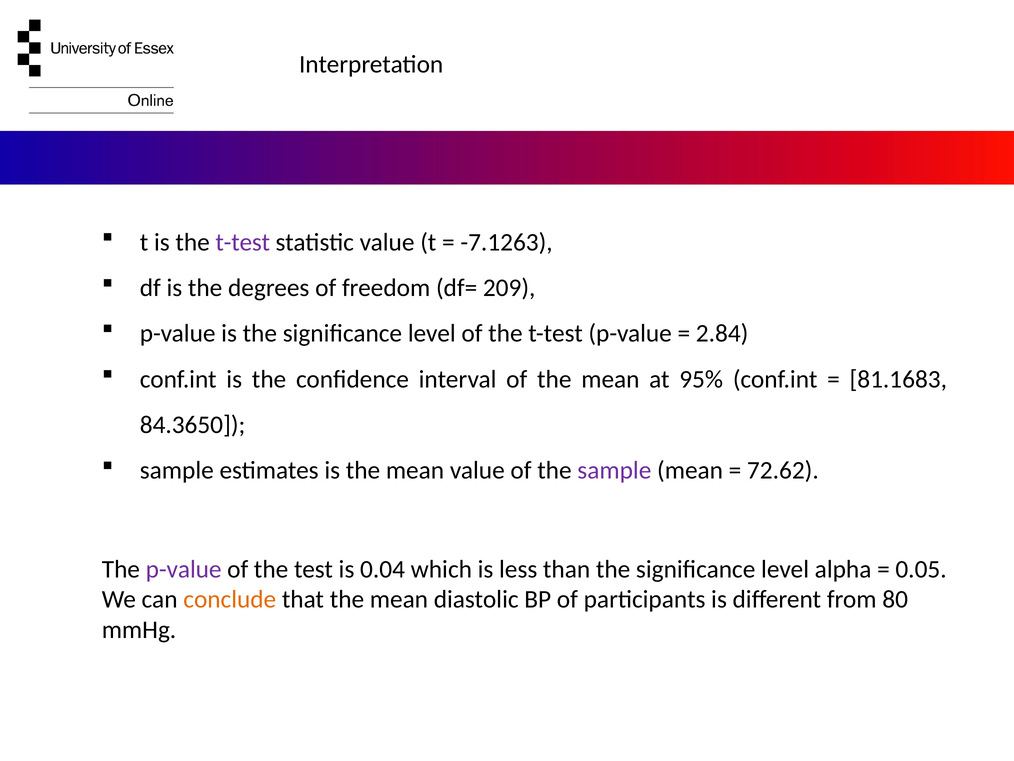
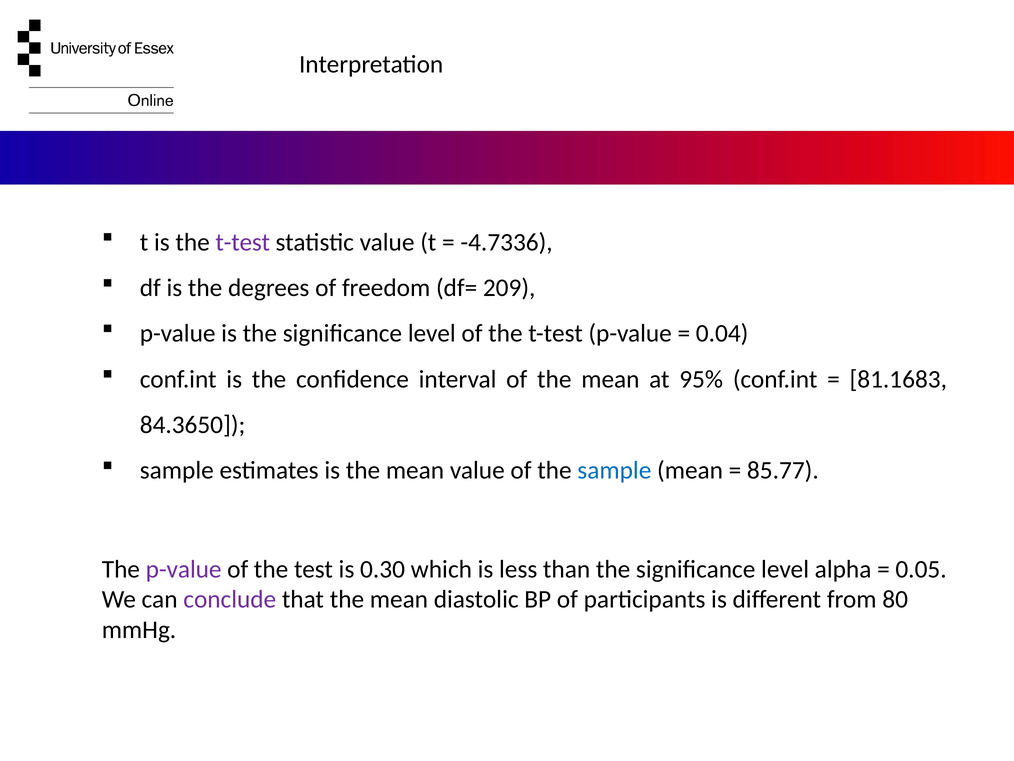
-7.1263: -7.1263 -> -4.7336 (507, 242)
2.84: 2.84 -> 0.04 (722, 333)
sample colour: purple -> blue (614, 470)
72.62: 72.62 -> 85.77 (783, 470)
0.04: 0.04 -> 0.30 (383, 569)
conclude colour: orange -> purple (230, 599)
